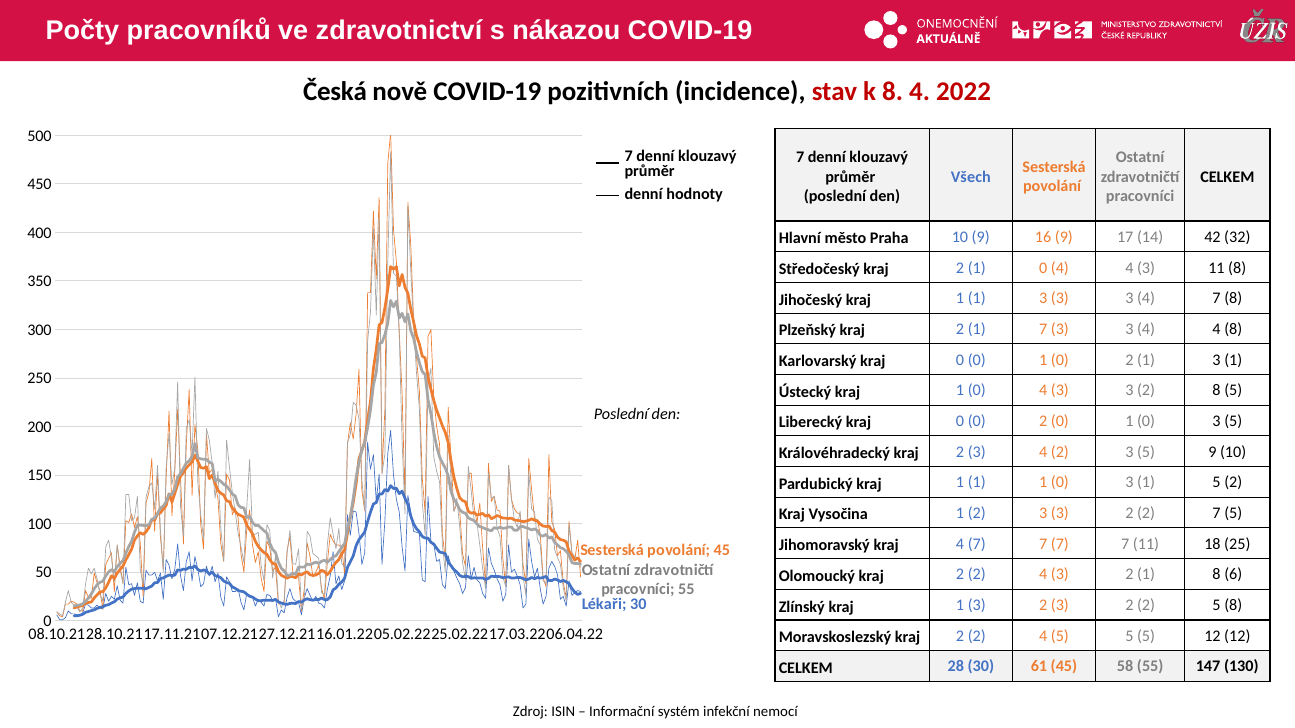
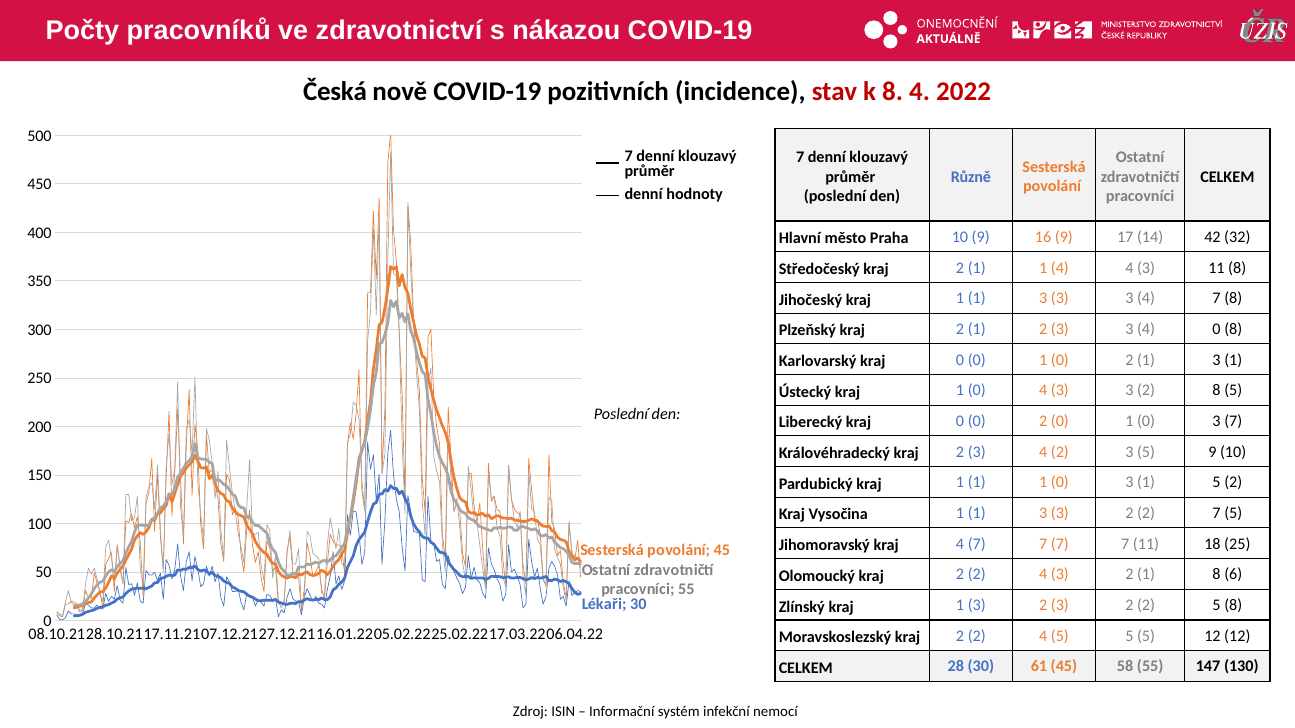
Všech: Všech -> Různě (971, 177)
2 1 0: 0 -> 1 (1043, 268)
1 7: 7 -> 2 (1043, 329)
3 4 4: 4 -> 0 (1217, 329)
0 3 5: 5 -> 7 (1233, 421)
Vysočina 1 2: 2 -> 1 (977, 514)
